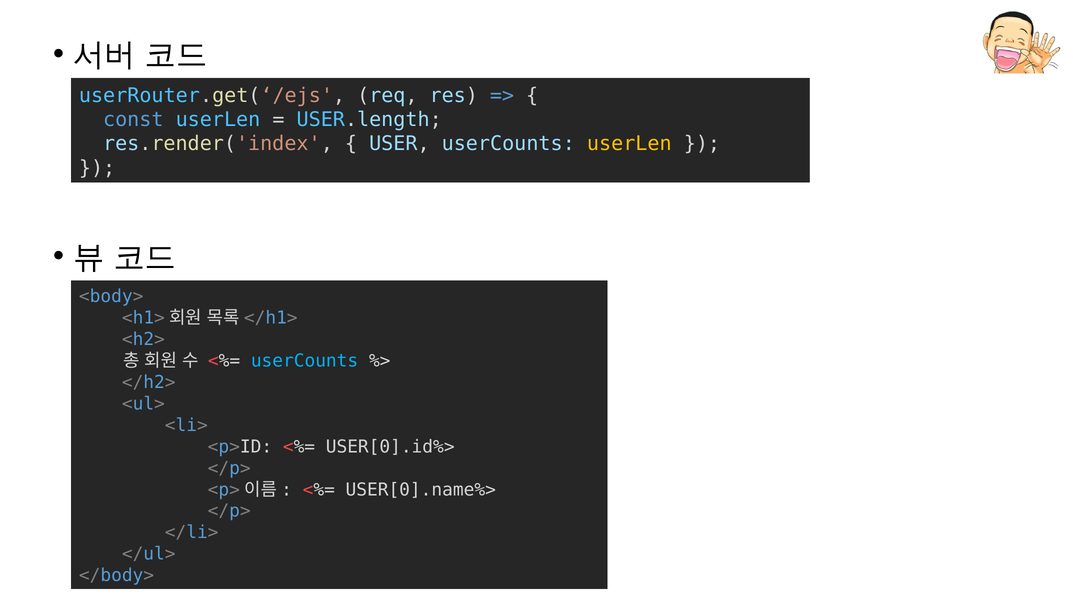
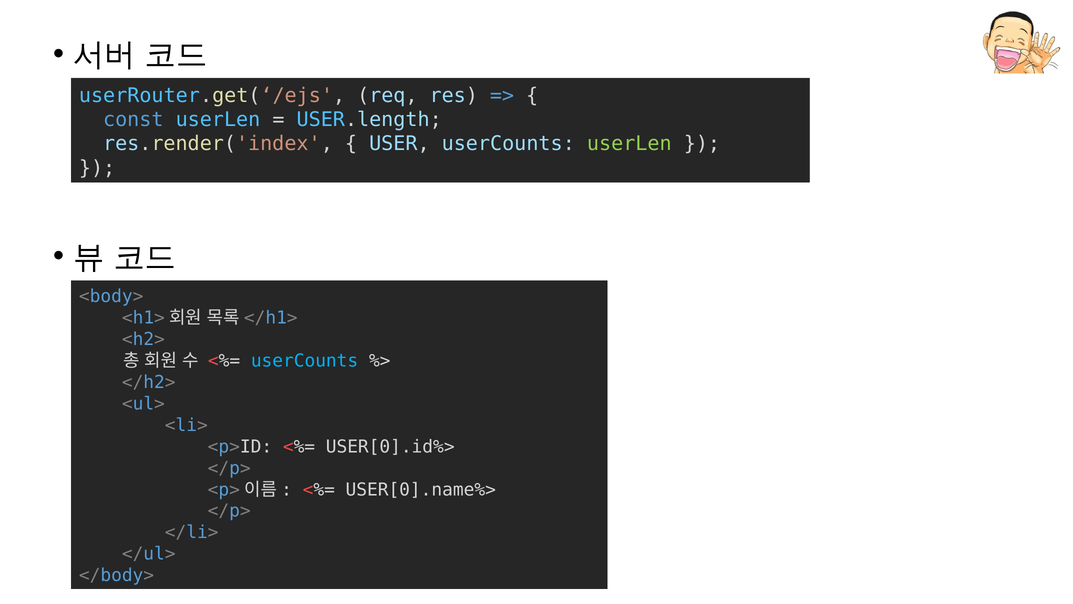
userLen colour: yellow -> light green (629, 144)
